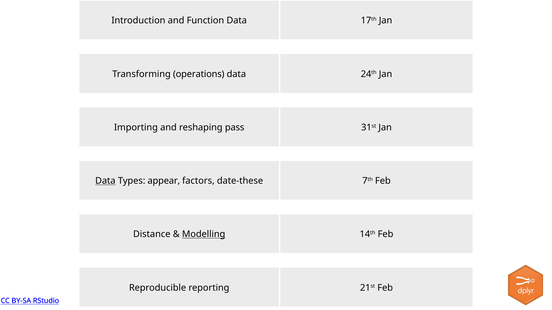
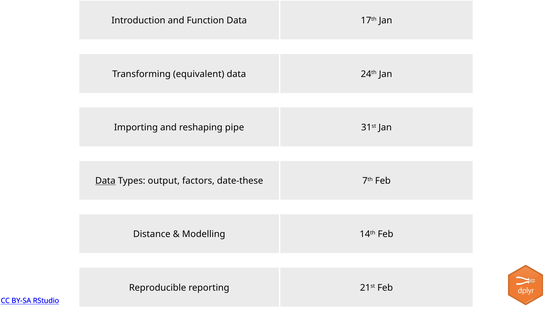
operations: operations -> equivalent (199, 74)
pass: pass -> pipe (235, 128)
appear: appear -> output (164, 181)
Modelling underline: present -> none (204, 235)
